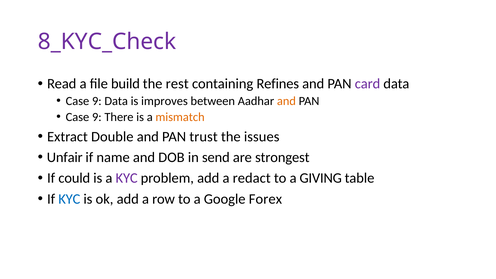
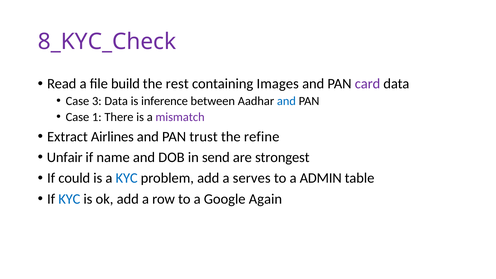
Refines: Refines -> Images (278, 84)
9: 9 -> 3 (97, 101)
improves: improves -> inference (165, 101)
and colour: orange -> blue (286, 101)
9: 9 -> 1 (97, 117)
mismatch colour: orange -> purple (180, 117)
Double: Double -> Airlines (112, 137)
issues: issues -> refine (262, 137)
KYC colour: purple -> blue (127, 178)
redact: redact -> serves (252, 178)
GIVING: GIVING -> ADMIN (321, 178)
Forex: Forex -> Again (265, 199)
